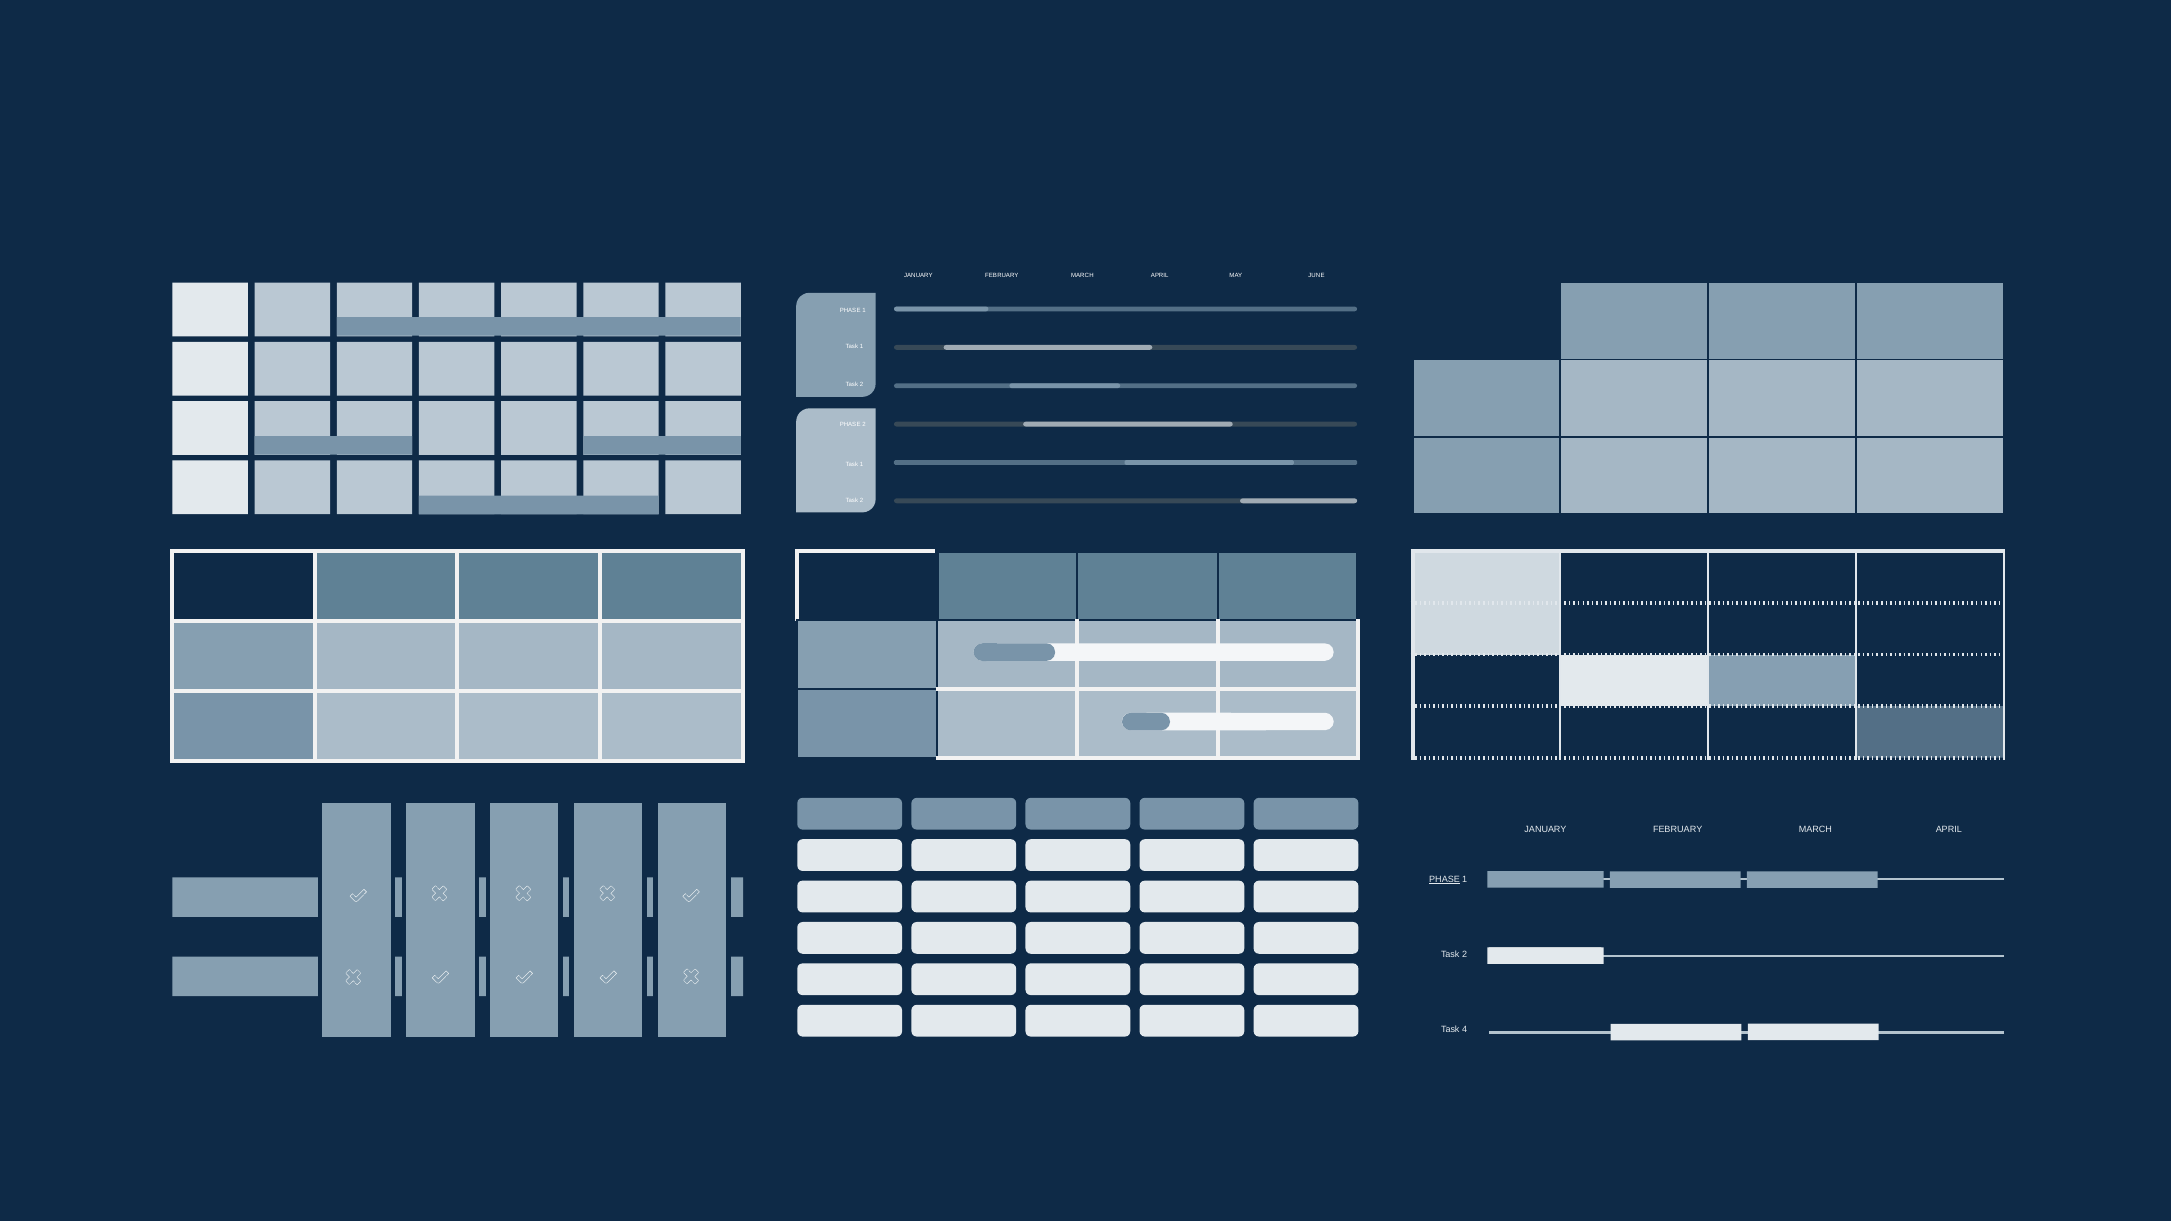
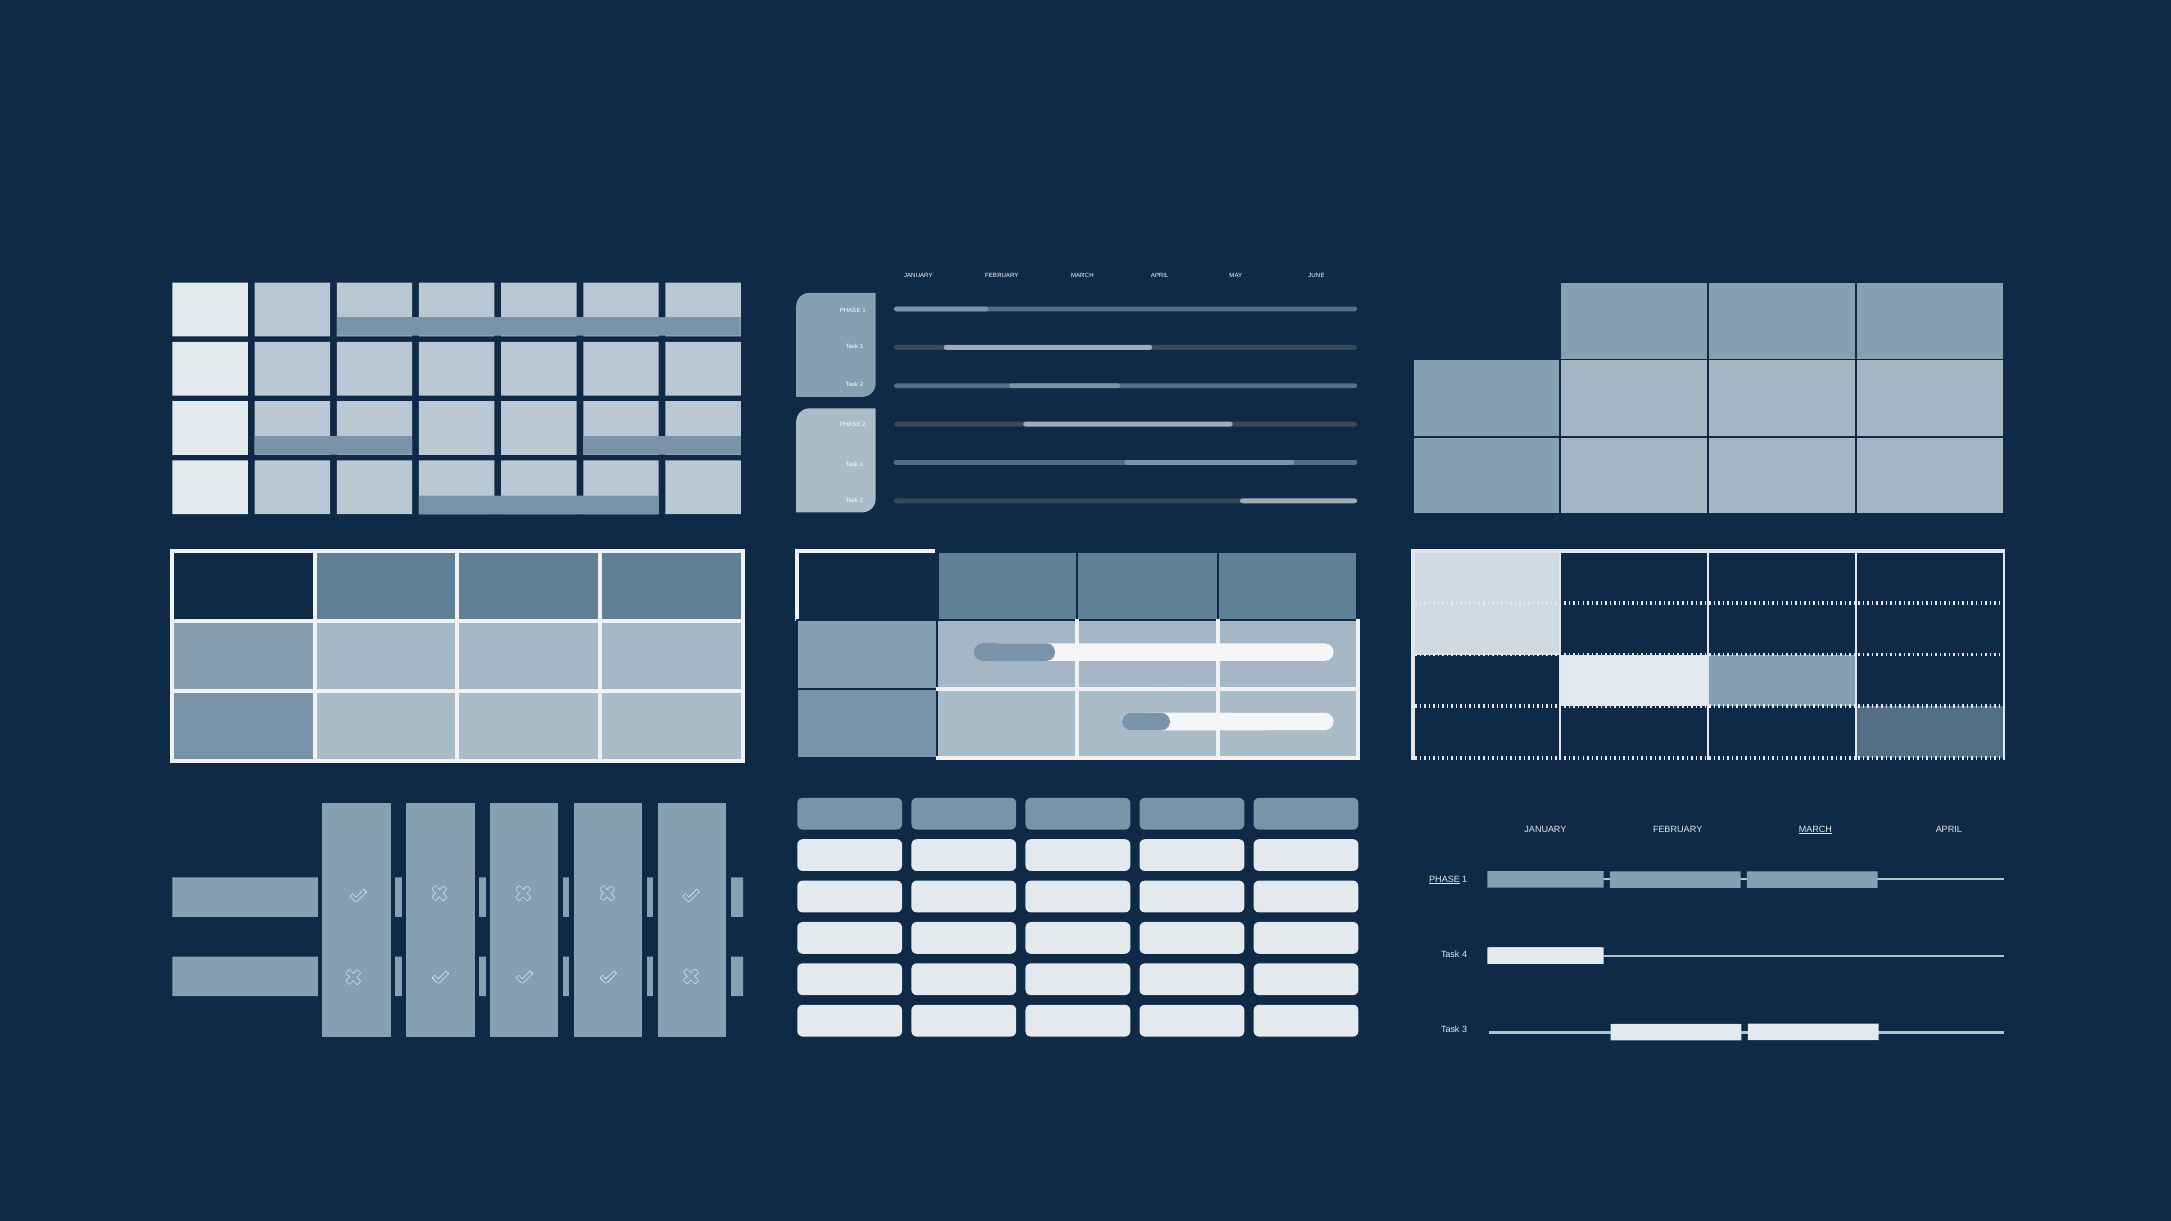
MARCH underline: none -> present (1815, 830)
2: 2 -> 4 (1465, 955)
4: 4 -> 3 (1465, 1030)
